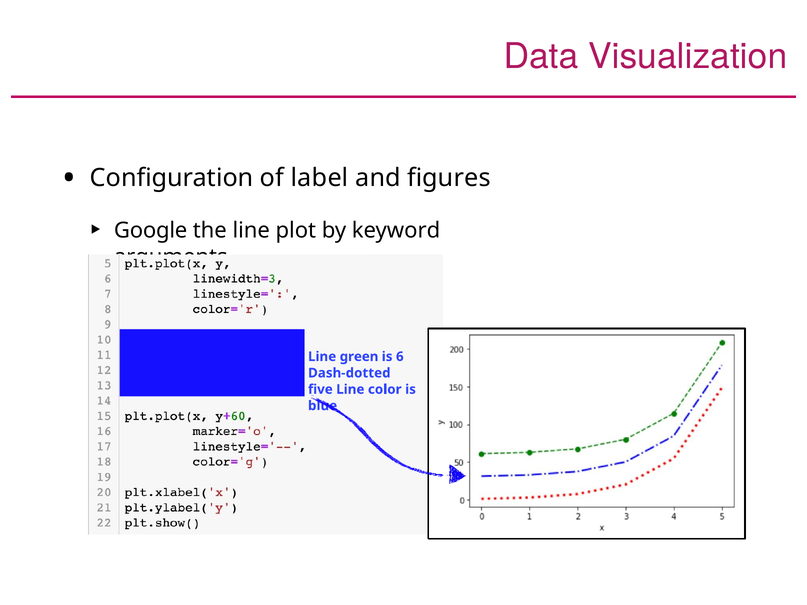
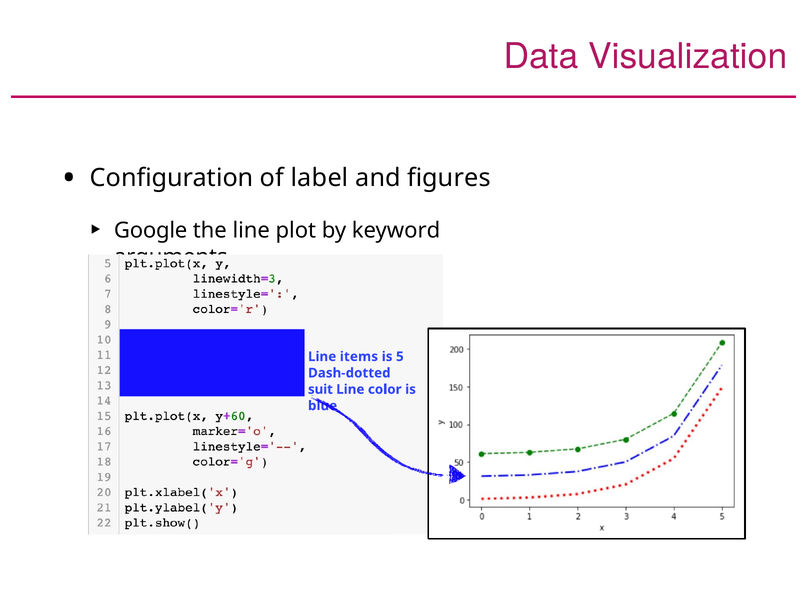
green: green -> items (359, 357)
6: 6 -> 5 (400, 357)
five: five -> suit (320, 390)
